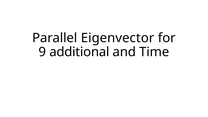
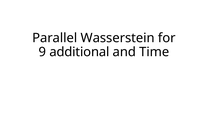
Eigenvector: Eigenvector -> Wasserstein (118, 38)
